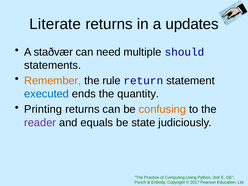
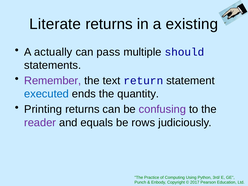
updates: updates -> existing (192, 24)
staðvær: staðvær -> actually (53, 52)
need: need -> pass (108, 52)
Remember colour: orange -> purple (53, 81)
rule: rule -> text (111, 81)
confusing colour: orange -> purple (162, 109)
state: state -> rows (143, 123)
